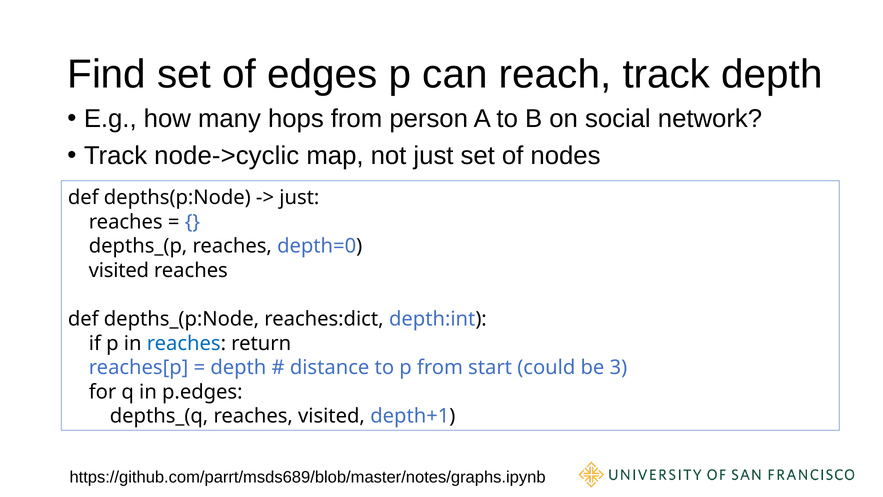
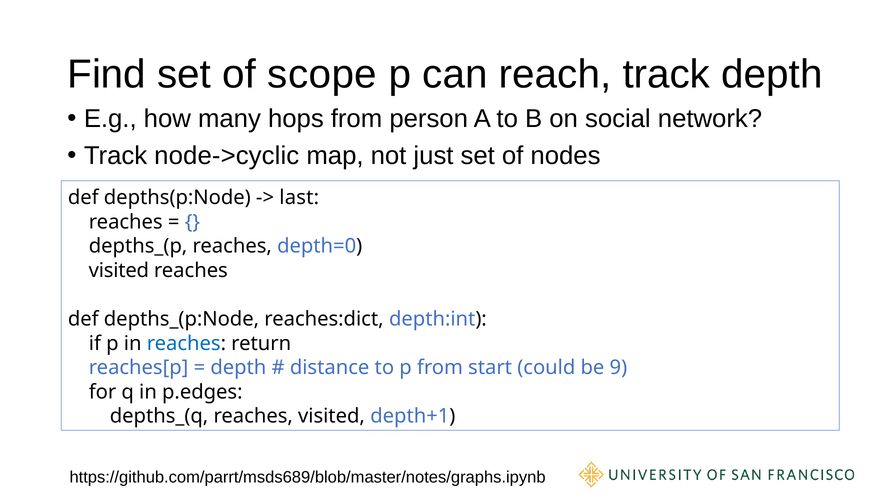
edges: edges -> scope (322, 74)
just: just -> last (299, 198)
3: 3 -> 9 (618, 367)
